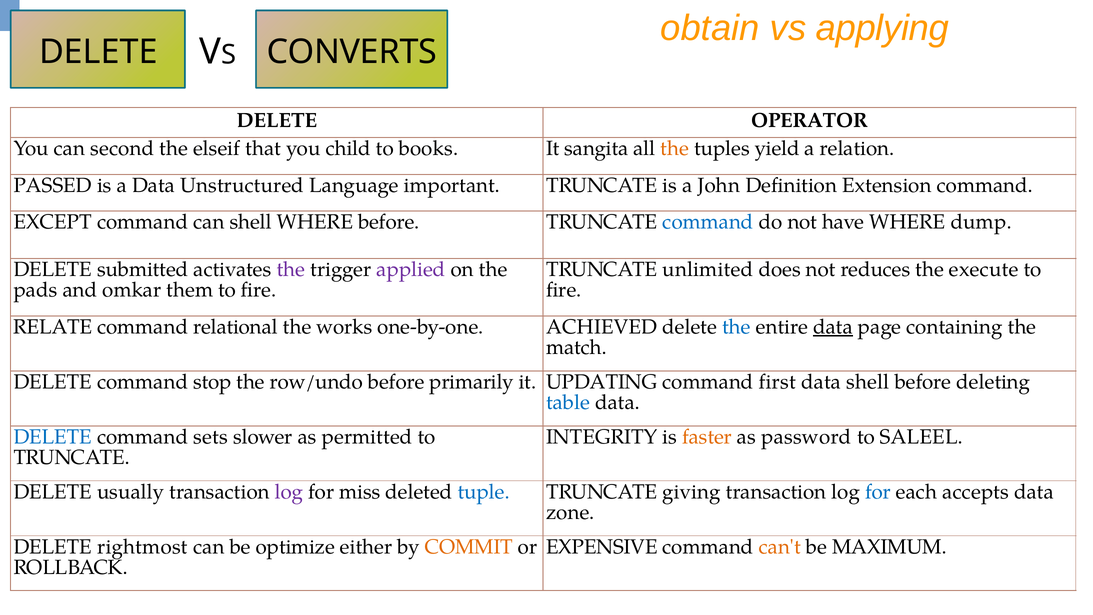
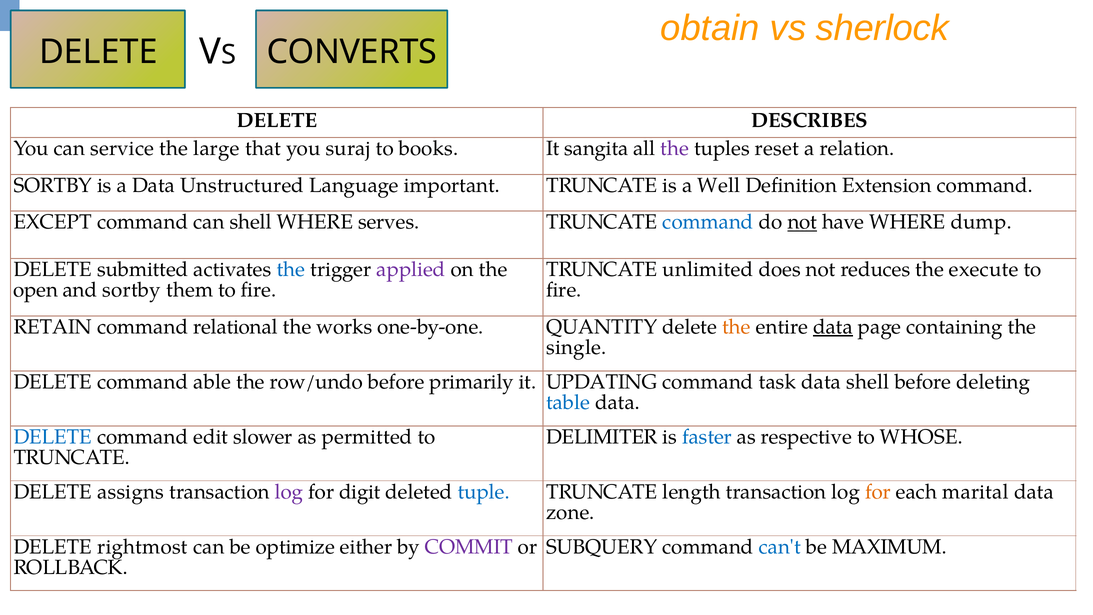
applying: applying -> sherlock (882, 28)
OPERATOR: OPERATOR -> DESCRIBES (810, 120)
second: second -> service (122, 149)
elseif: elseif -> large (217, 149)
child: child -> suraj (348, 149)
the colour: orange -> purple (675, 149)
yield: yield -> reset (777, 149)
PASSED: PASSED -> SORTBY (53, 185)
John: John -> Well (719, 185)
WHERE before: before -> serves (389, 222)
not underline: none -> present (802, 222)
the colour: purple -> blue (291, 269)
pads: pads -> open (36, 290)
and omkar: omkar -> sortby (132, 290)
RELATE: RELATE -> RETAIN (53, 327)
ACHIEVED: ACHIEVED -> QUANTITY (602, 327)
the colour: blue -> orange (736, 327)
match: match -> single (576, 347)
stop: stop -> able (212, 382)
first: first -> task (777, 382)
sets: sets -> edit (211, 437)
INTEGRITY: INTEGRITY -> DELIMITER (602, 437)
faster colour: orange -> blue (707, 437)
password: password -> respective (806, 437)
SALEEL: SALEEL -> WHOSE (921, 437)
usually: usually -> assigns (131, 492)
miss: miss -> digit (360, 492)
giving: giving -> length (692, 492)
for colour: blue -> orange (878, 492)
accepts: accepts -> marital (976, 492)
COMMIT colour: orange -> purple (469, 547)
EXPENSIVE: EXPENSIVE -> SUBQUERY (602, 547)
can't colour: orange -> blue (780, 547)
